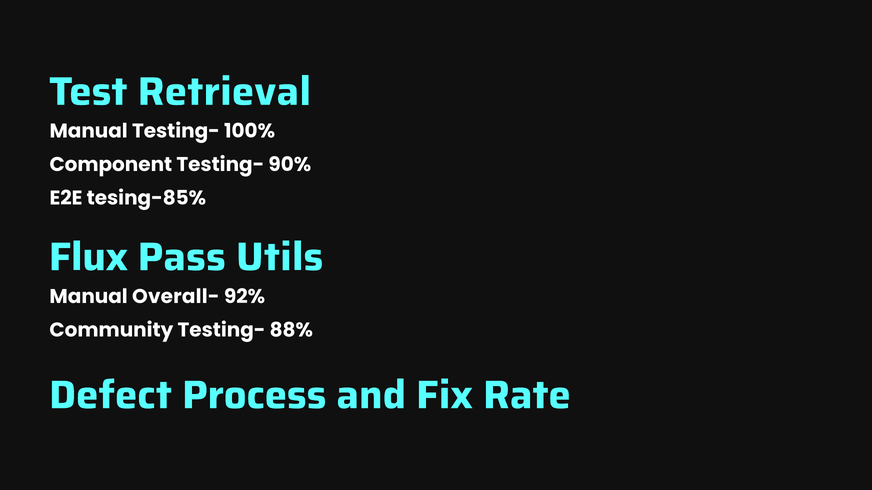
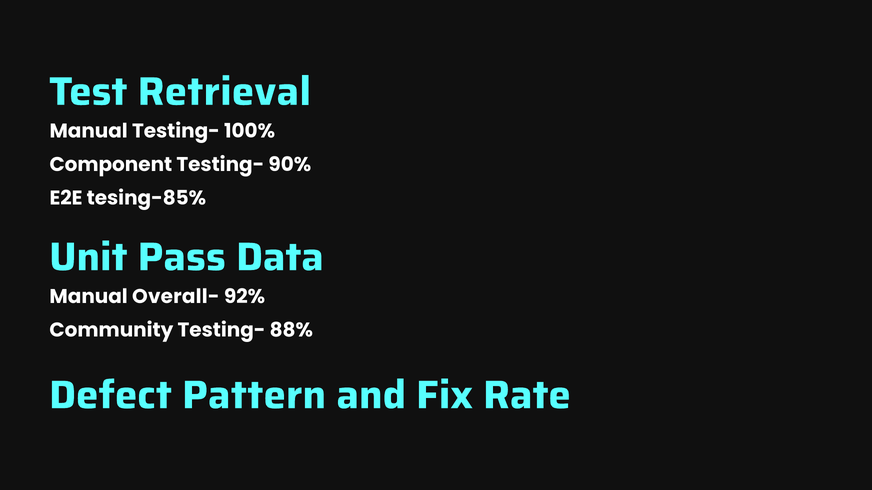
Flux: Flux -> Unit (88, 257)
Utils: Utils -> Data (280, 257)
Process: Process -> Pattern (254, 395)
